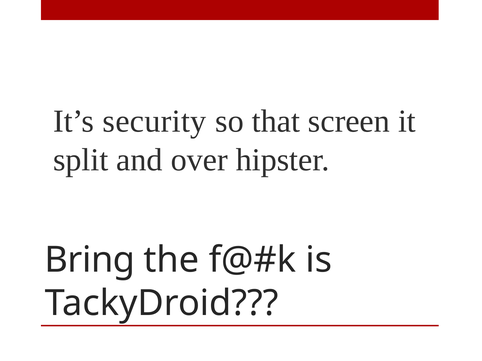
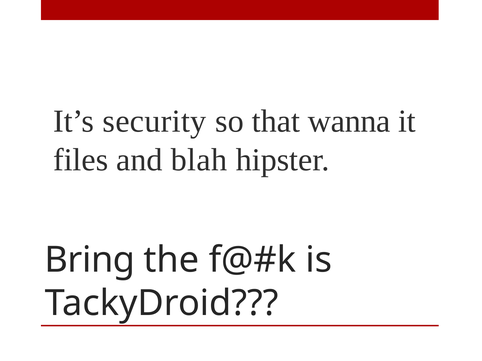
screen: screen -> wanna (349, 122)
split: split -> files (81, 160)
over: over -> blah (199, 160)
